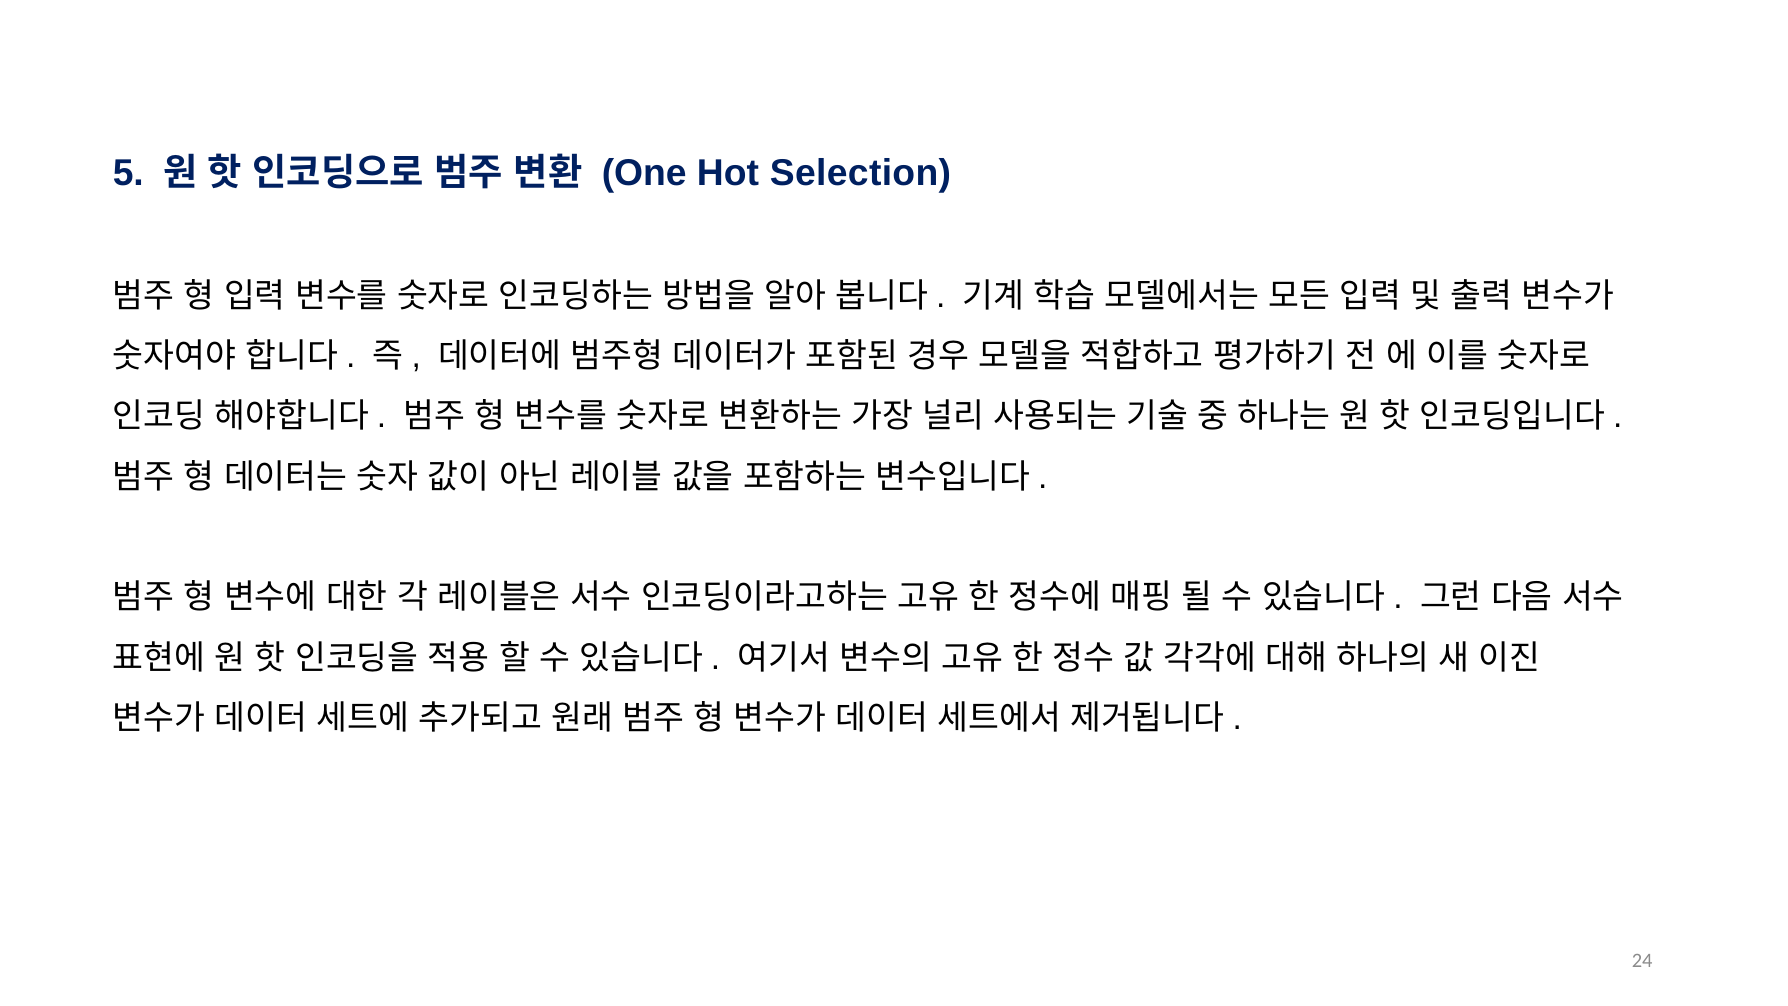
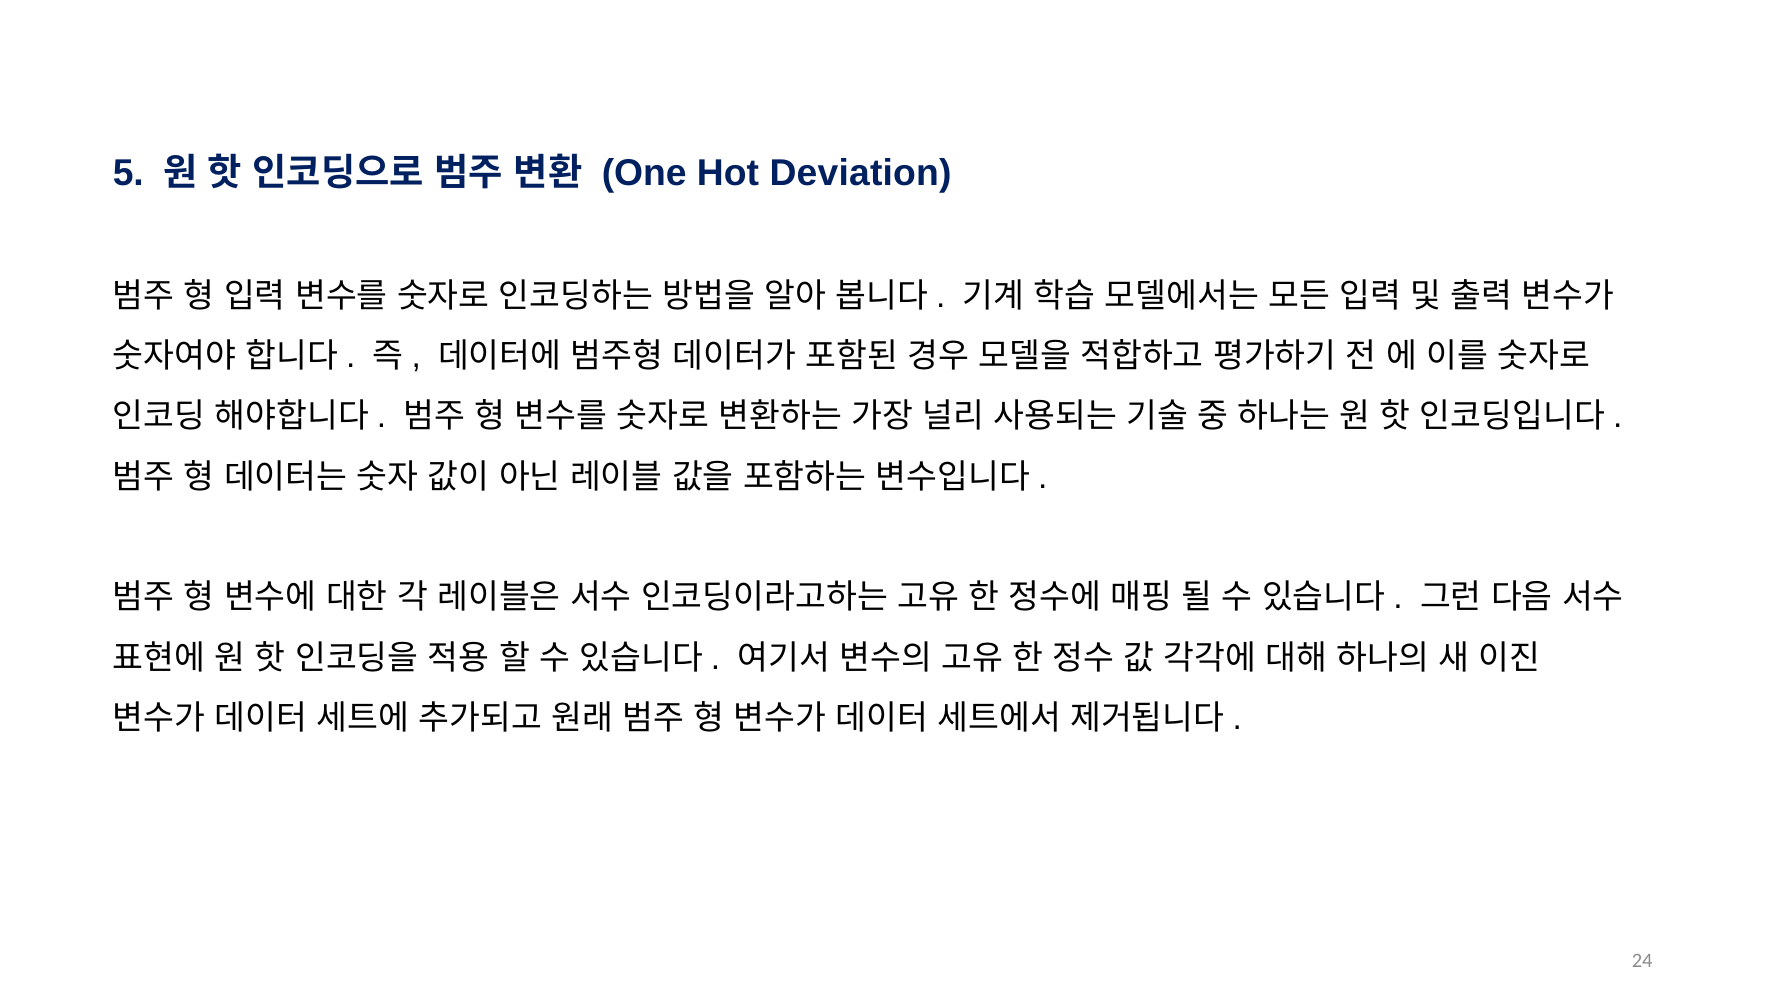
Selection: Selection -> Deviation (861, 173)
